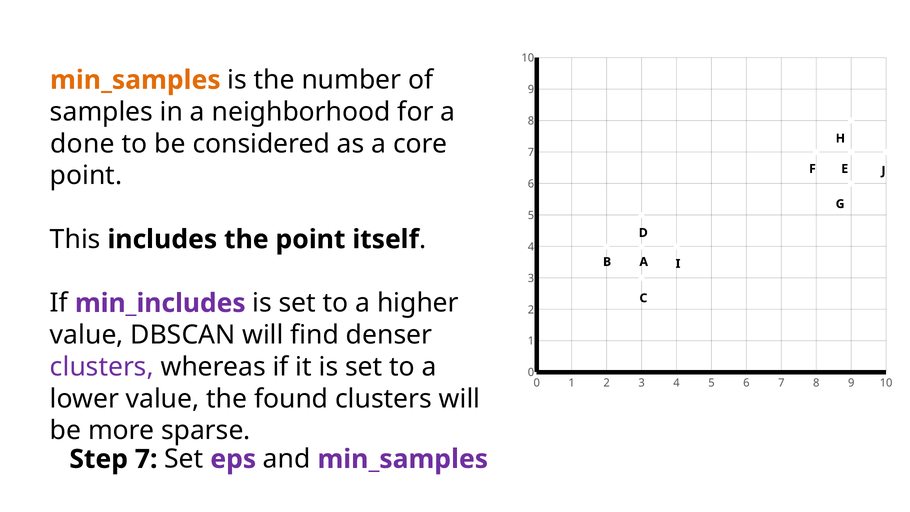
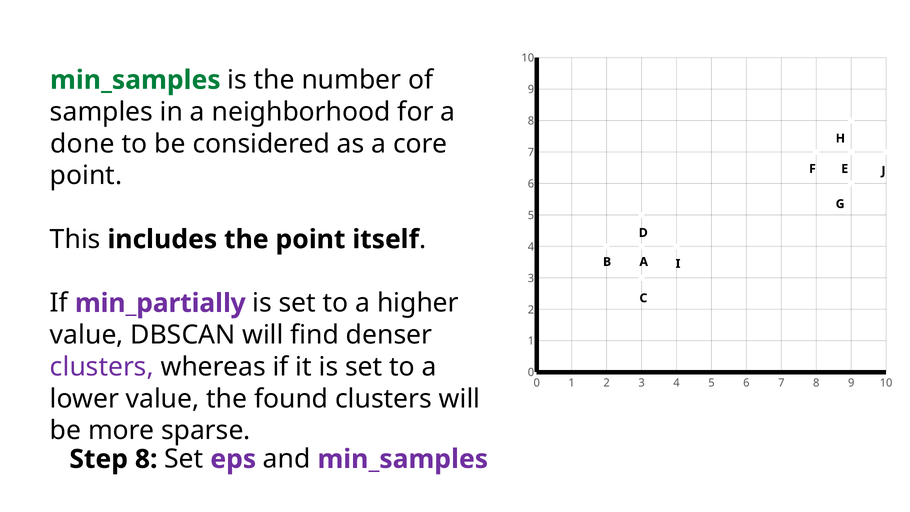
min_samples colour: orange -> green (135, 80)
min_includes: min_includes -> min_partially (160, 303)
Step 7: 7 -> 8 (146, 459)
